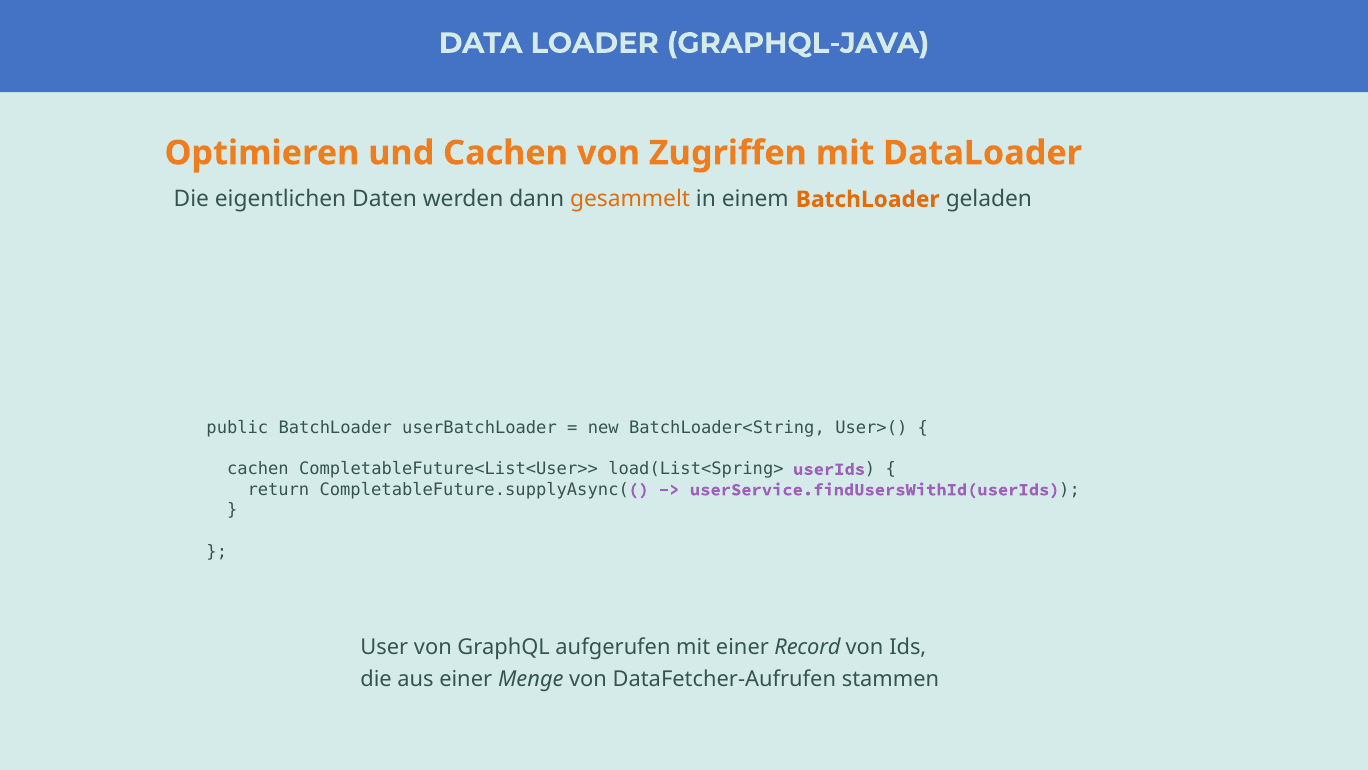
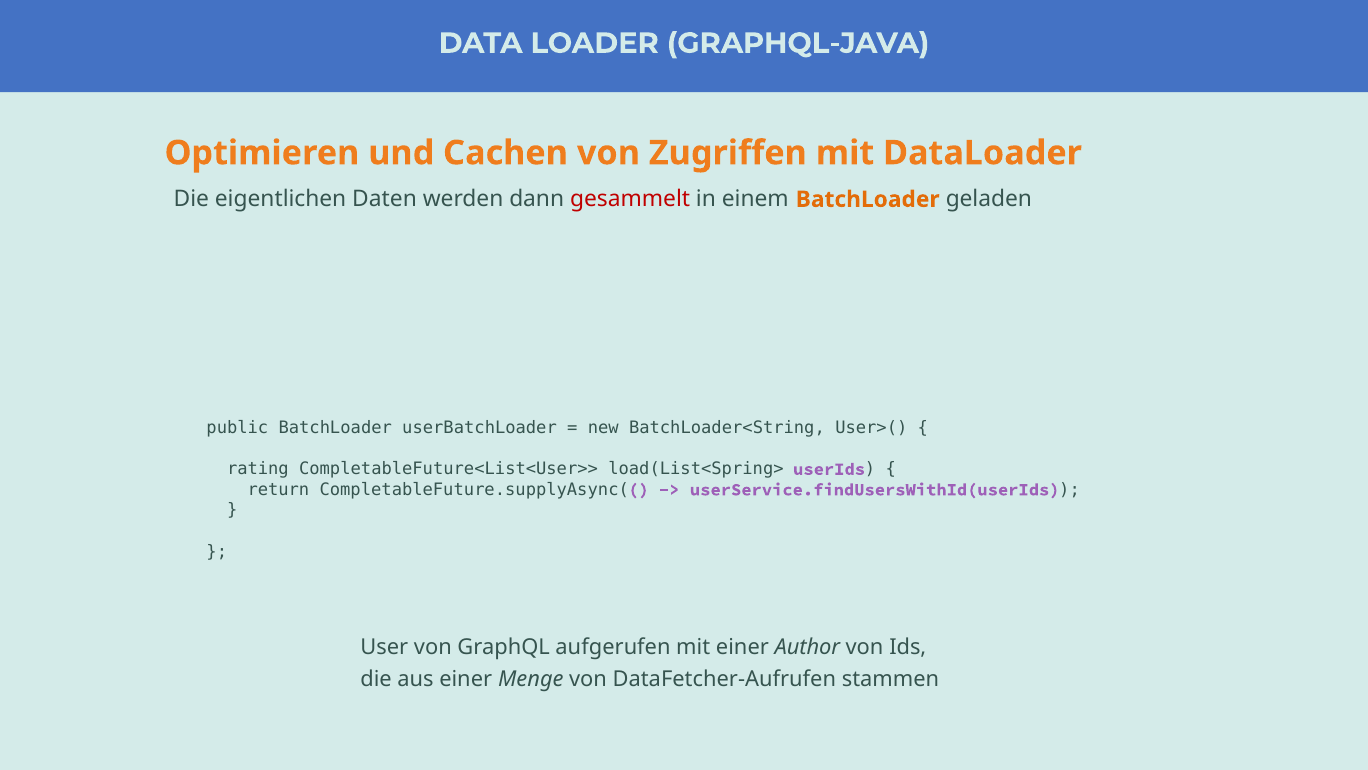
gesammelt colour: orange -> red (630, 199)
cachen: cachen -> rating (258, 469)
Record: Record -> Author (807, 647)
